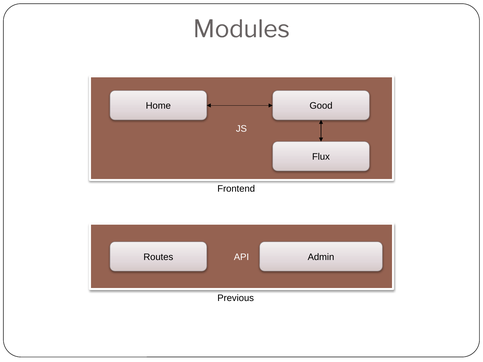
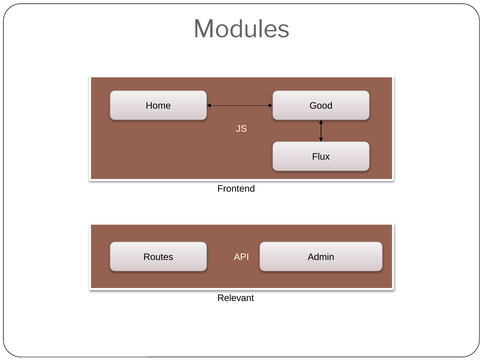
Previous: Previous -> Relevant (236, 298)
